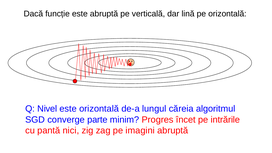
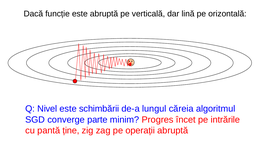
este orizontală: orizontală -> schimbării (99, 109)
nici: nici -> ține (71, 131)
imagini: imagini -> operații (140, 131)
